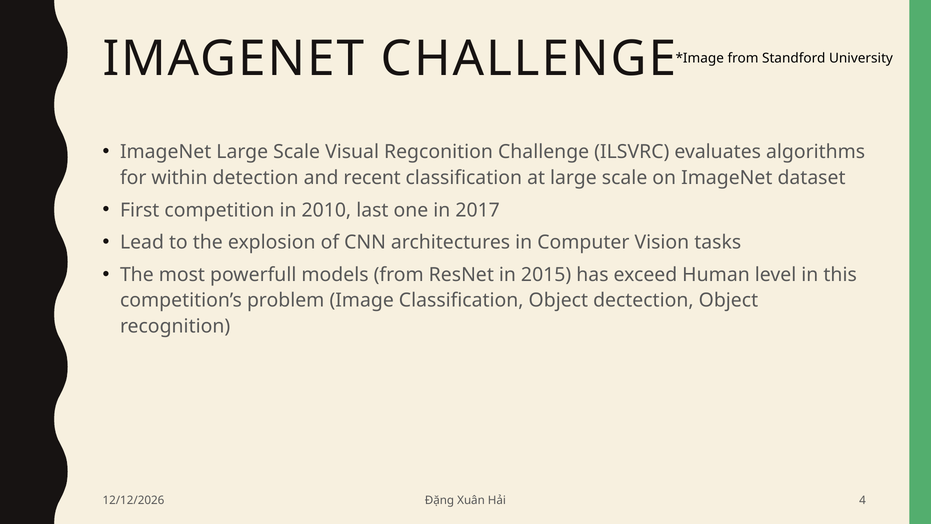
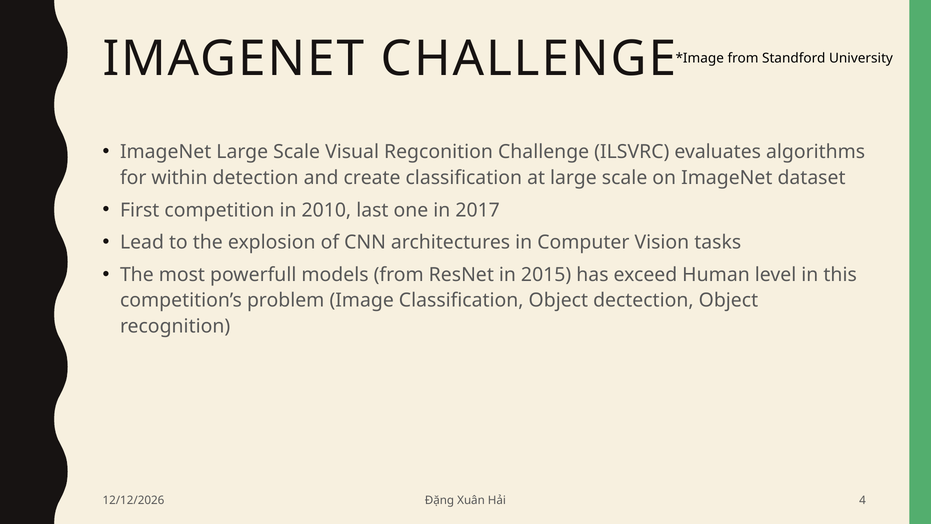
recent: recent -> create (372, 178)
